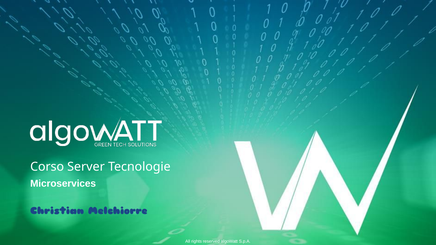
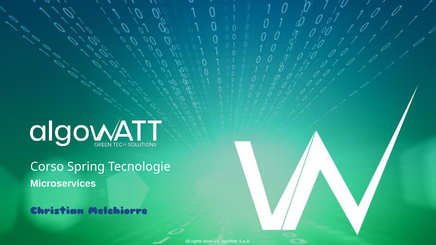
Server: Server -> Spring (86, 167)
